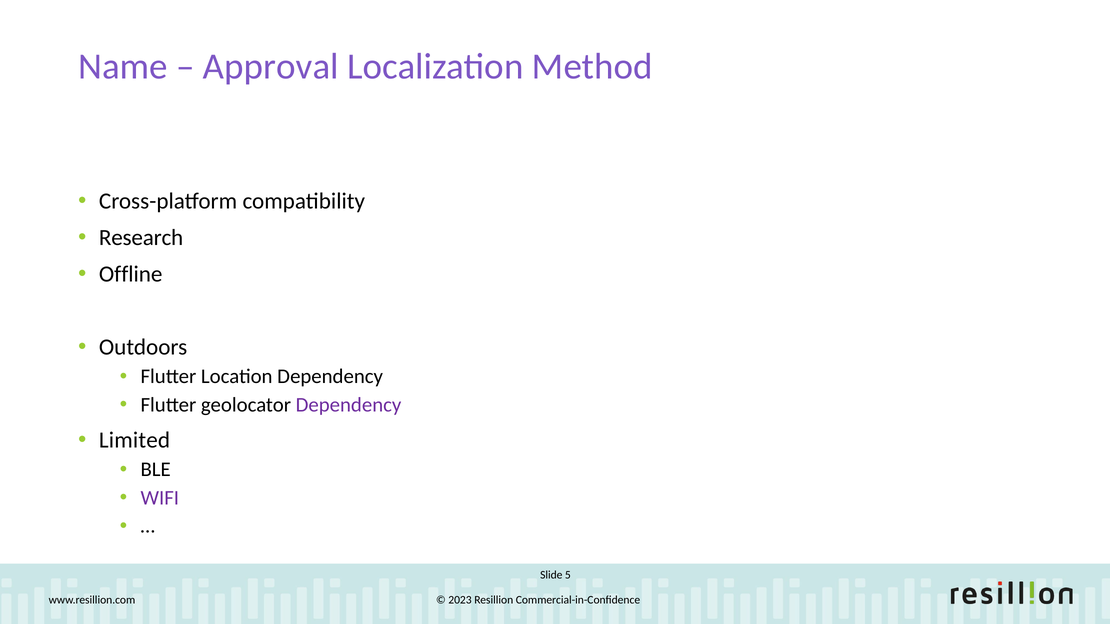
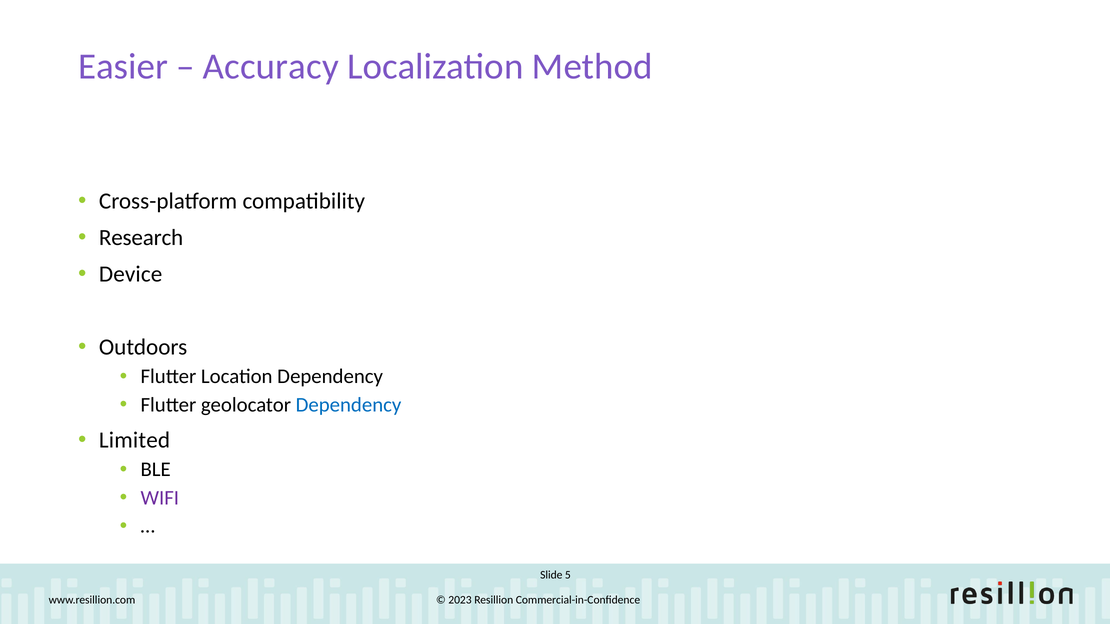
Name: Name -> Easier (123, 66)
Approval: Approval -> Accuracy (271, 66)
Offline: Offline -> Device (131, 274)
Dependency colour: purple -> blue (349, 405)
